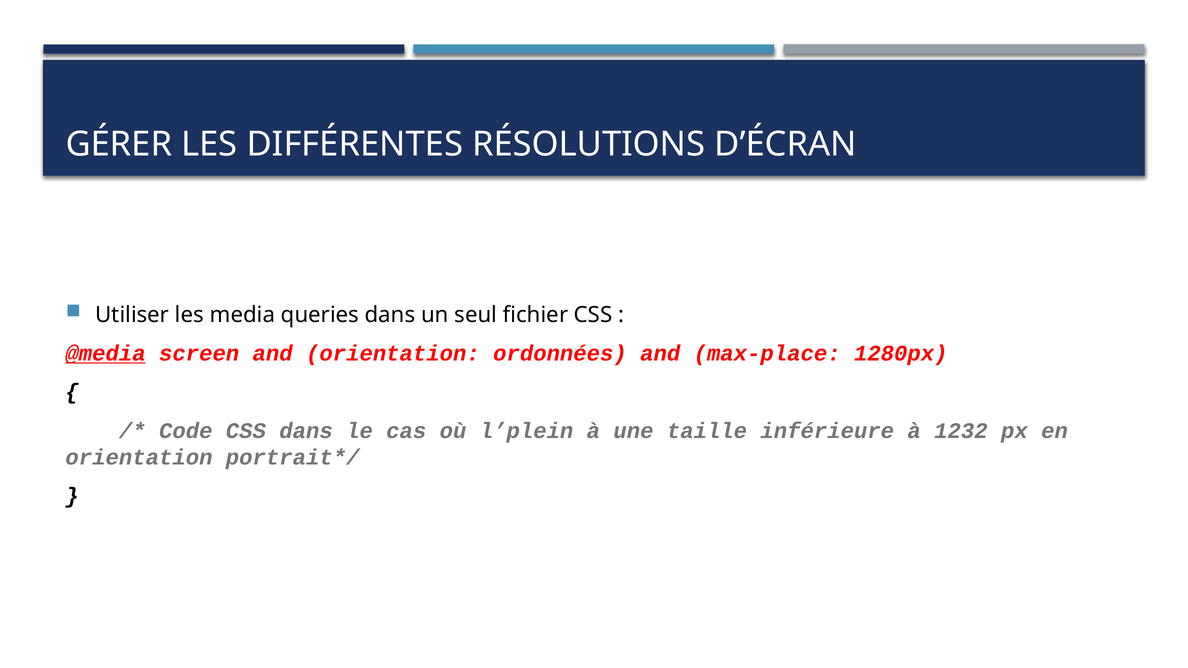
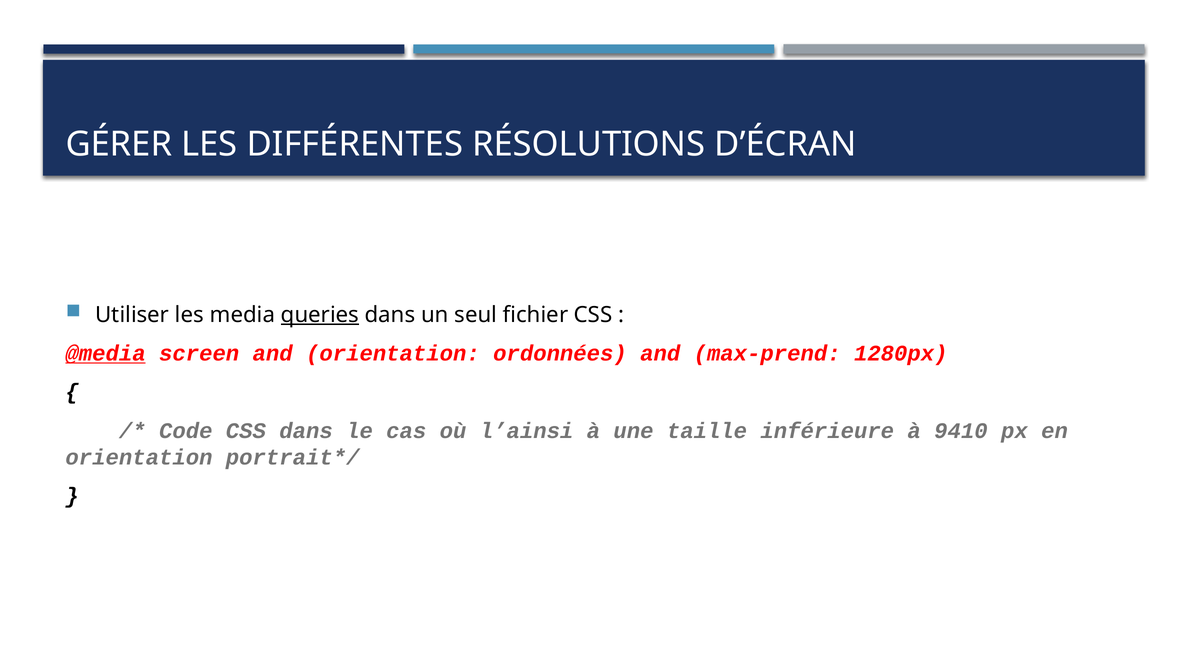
queries underline: none -> present (320, 315)
max-place: max-place -> max-prend (767, 354)
l’plein: l’plein -> l’ainsi (527, 431)
1232: 1232 -> 9410 (961, 431)
